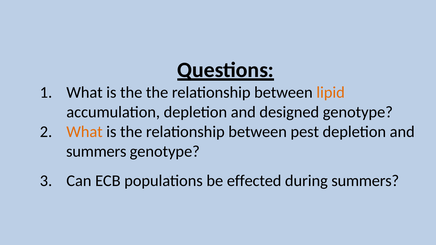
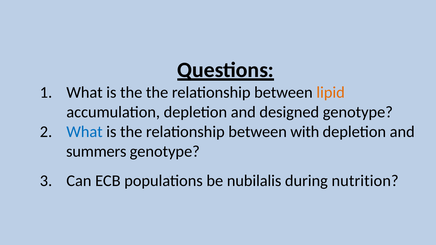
What colour: orange -> blue (85, 132)
pest: pest -> with (305, 132)
effected: effected -> nubilalis (254, 181)
during summers: summers -> nutrition (365, 181)
